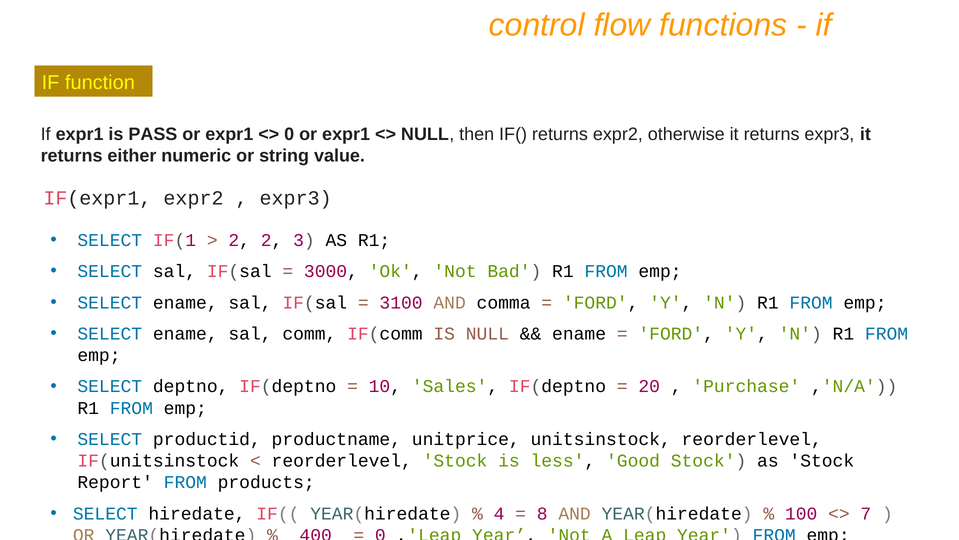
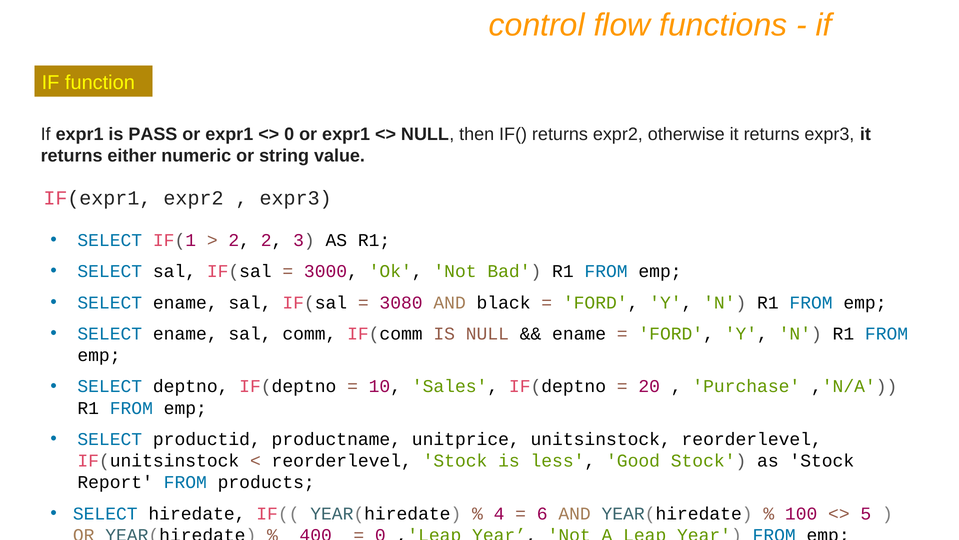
3100: 3100 -> 3080 (401, 302)
comma: comma -> black (504, 302)
8: 8 -> 6 (542, 513)
7: 7 -> 5 (866, 513)
